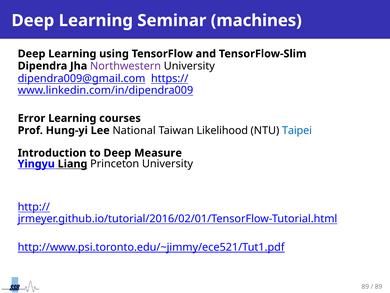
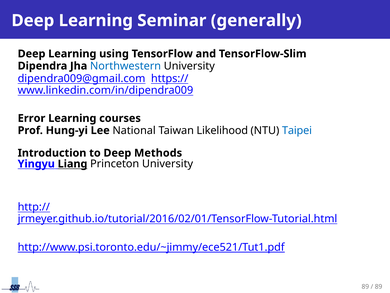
machines: machines -> generally (256, 21)
Northwestern colour: purple -> blue (126, 66)
Measure: Measure -> Methods (158, 153)
